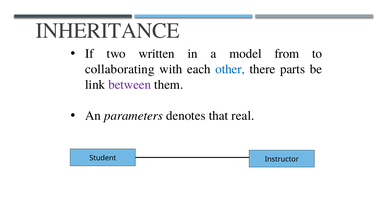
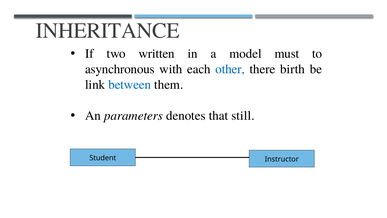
from: from -> must (287, 54)
collaborating: collaborating -> asynchronous (120, 69)
parts: parts -> birth (292, 69)
between colour: purple -> blue (130, 85)
real: real -> still (243, 116)
